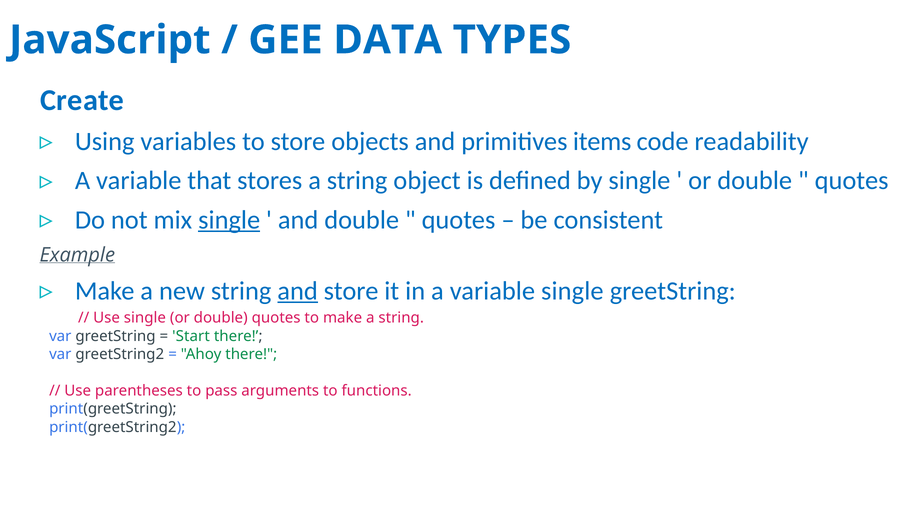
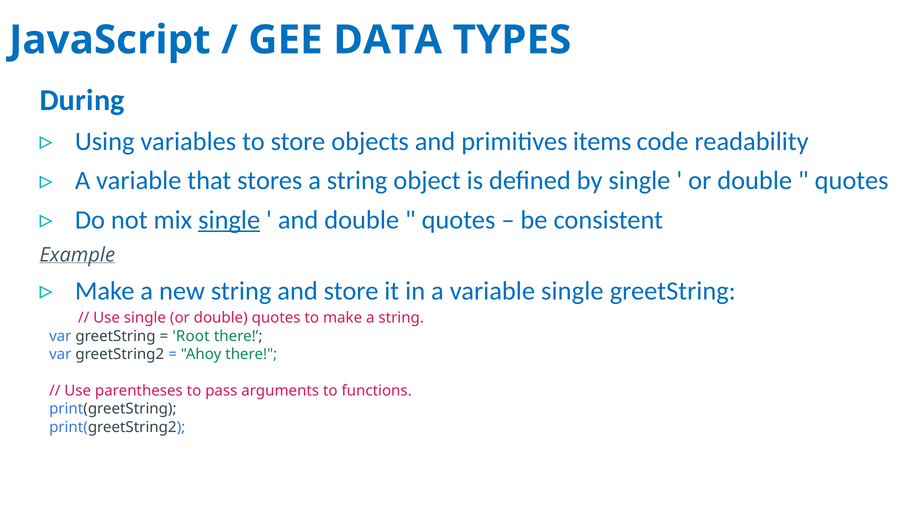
Create: Create -> During (82, 100)
and underline: present -> none (298, 291)
Start: Start -> Root (191, 336)
